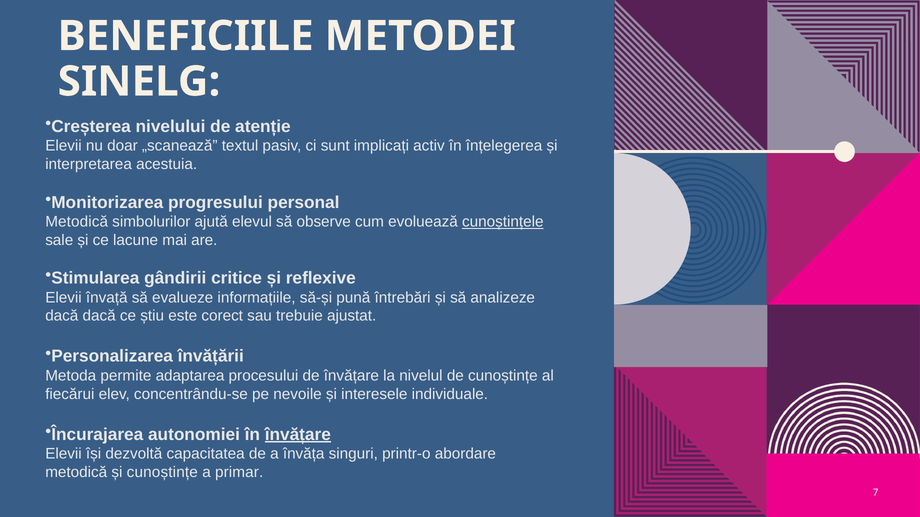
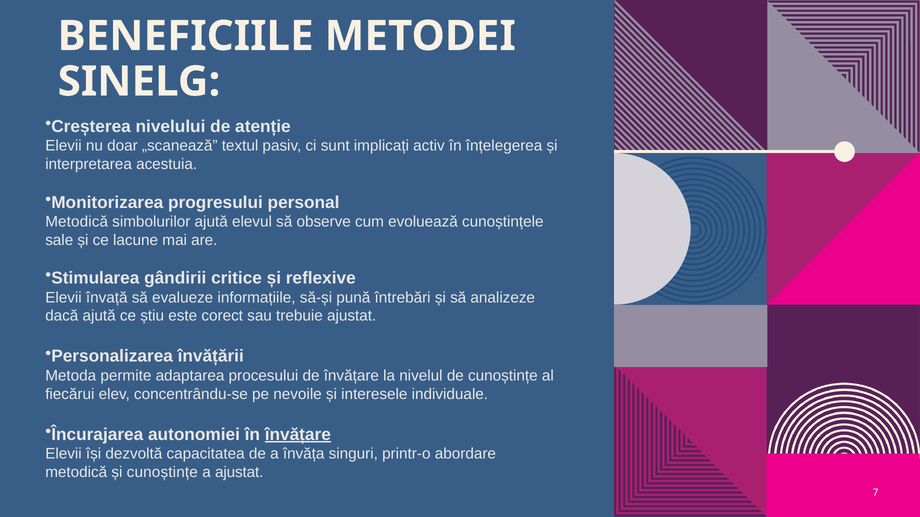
cunoștințele underline: present -> none (503, 222)
dacă dacă: dacă -> ajută (99, 316)
a primar: primar -> ajustat (239, 473)
